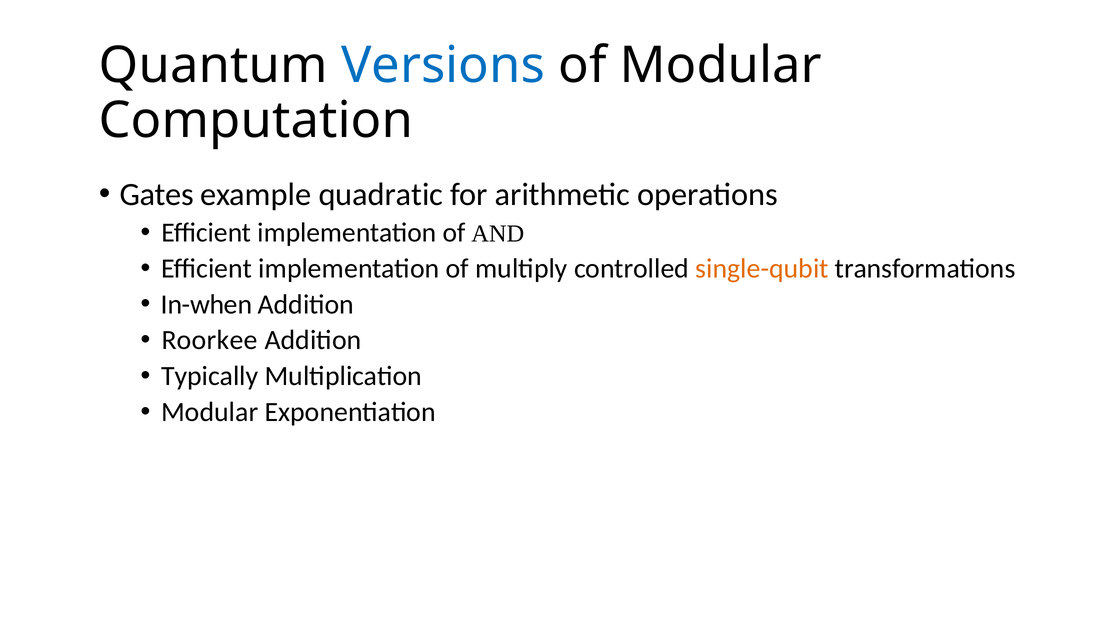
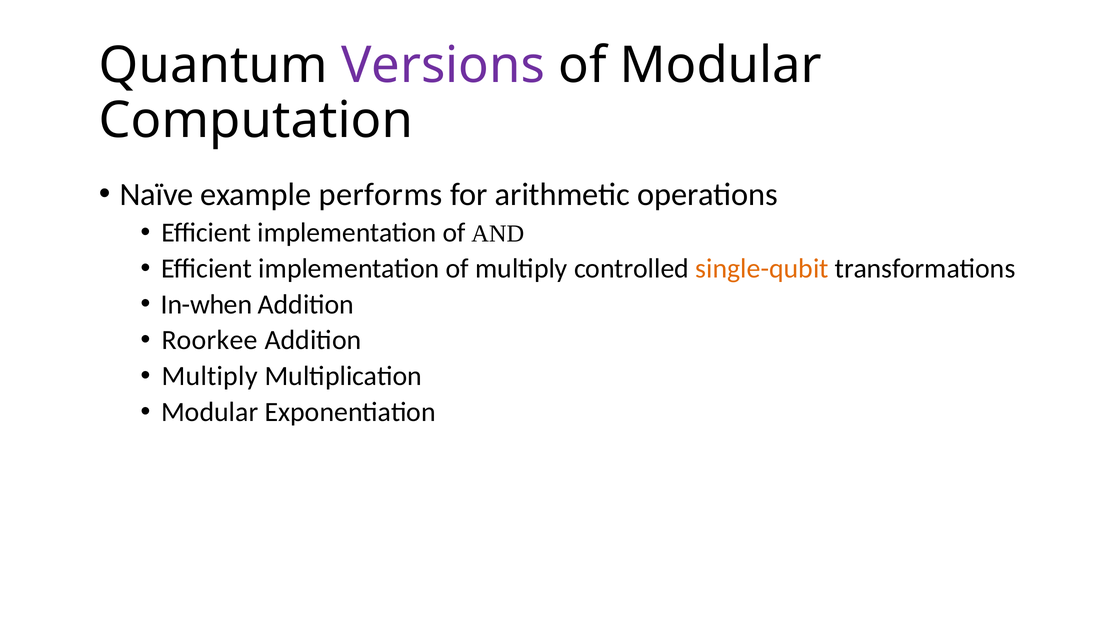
Versions colour: blue -> purple (443, 66)
Gates: Gates -> Naïve (157, 194)
quadratic: quadratic -> performs (381, 194)
Typically: Typically -> Multiply (210, 376)
